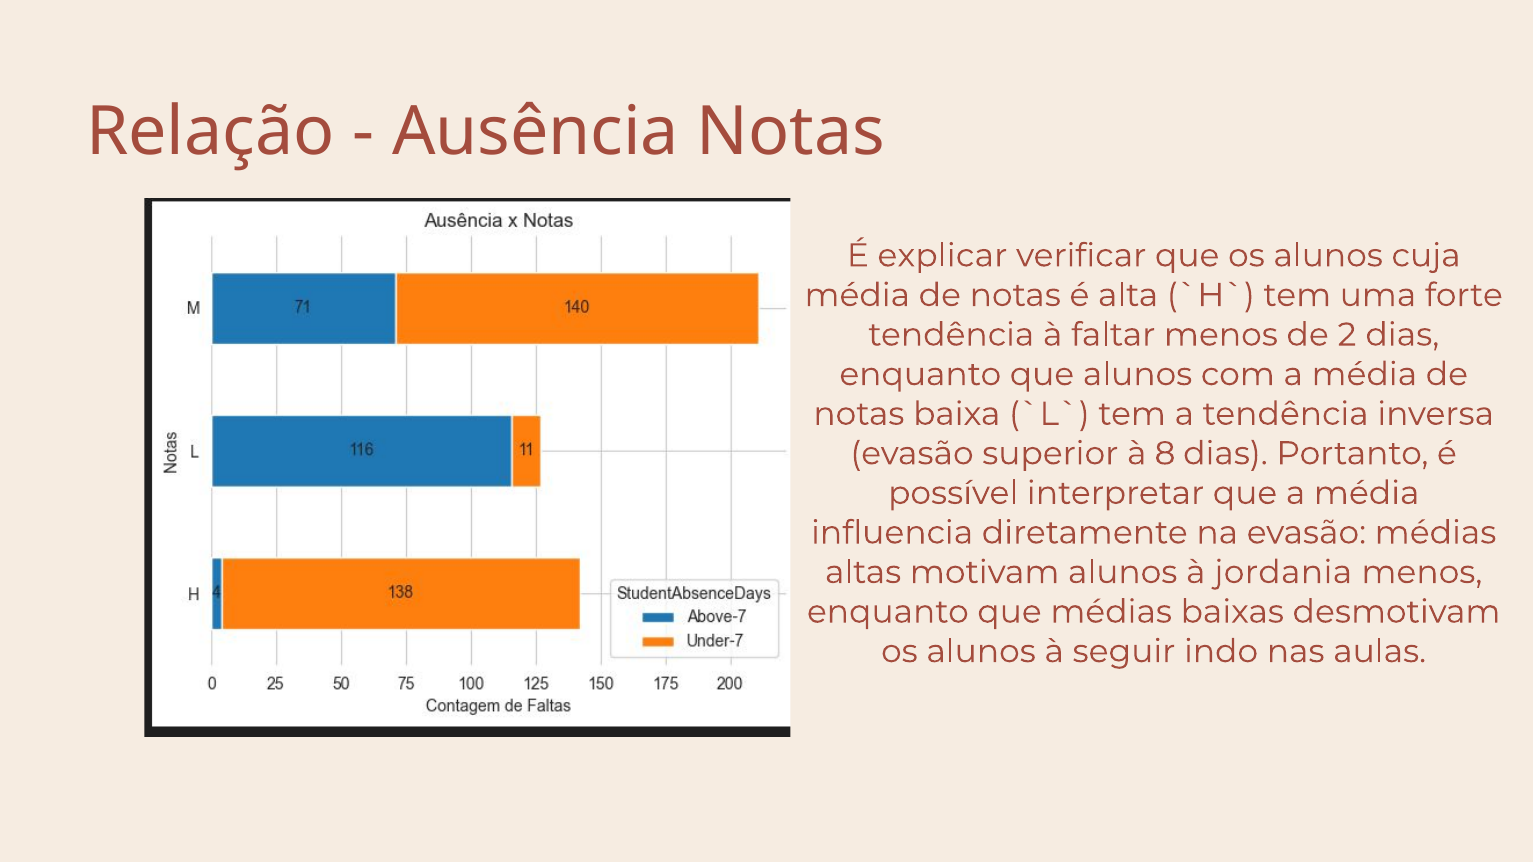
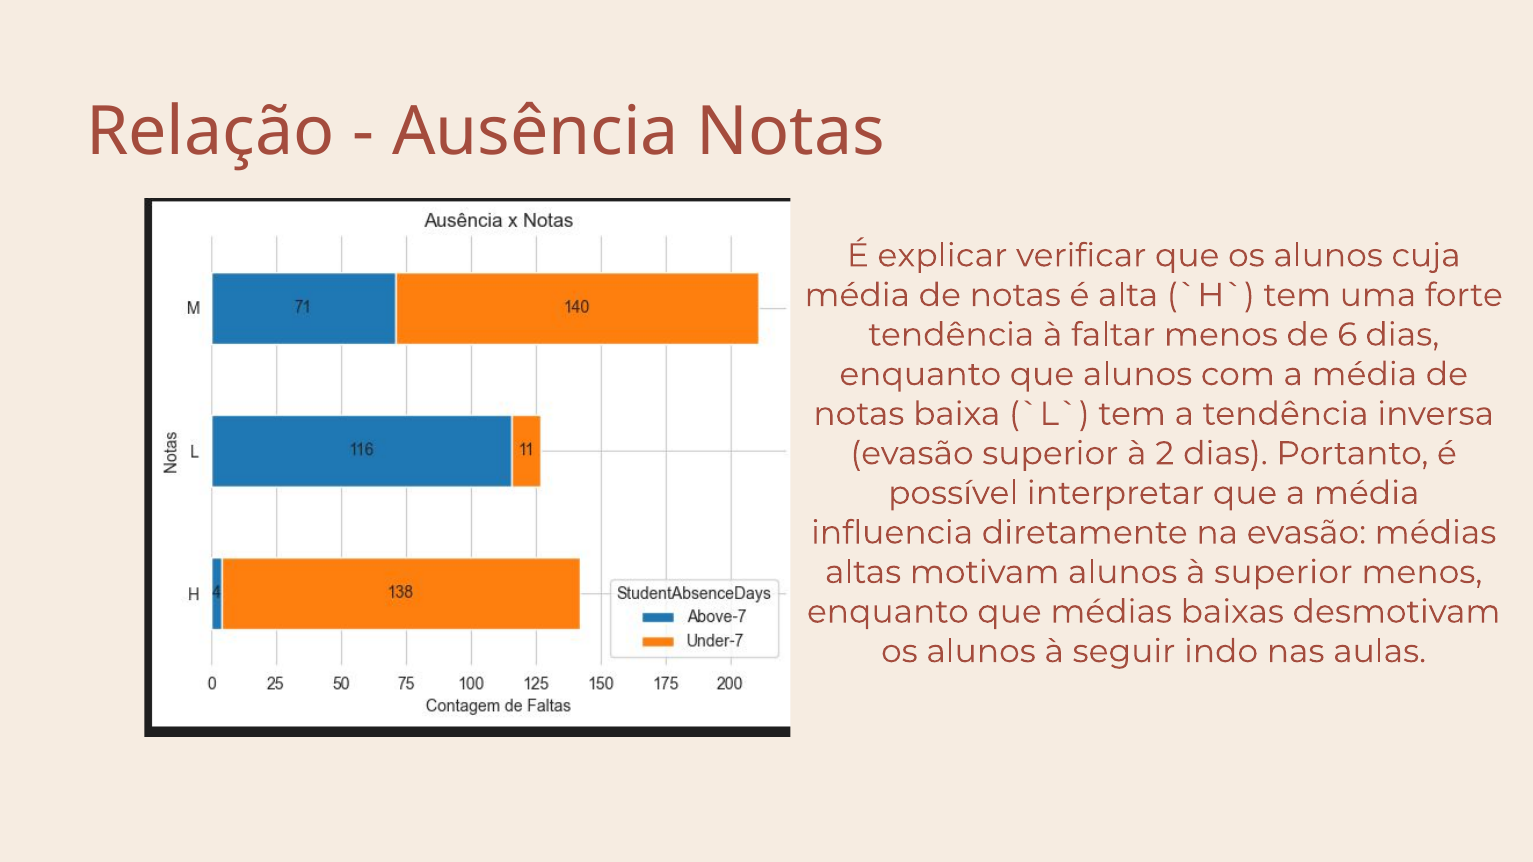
2: 2 -> 6 (1347, 335)
8: 8 -> 2 (1165, 454)
à jordania: jordania -> superior (1283, 572)
